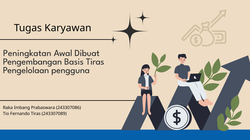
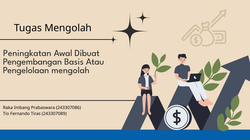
Tugas Karyawan: Karyawan -> Mengolah (68, 28)
Basis Tiras: Tiras -> Atau (95, 62)
Pengelolaan pengguna: pengguna -> mengolah (70, 70)
